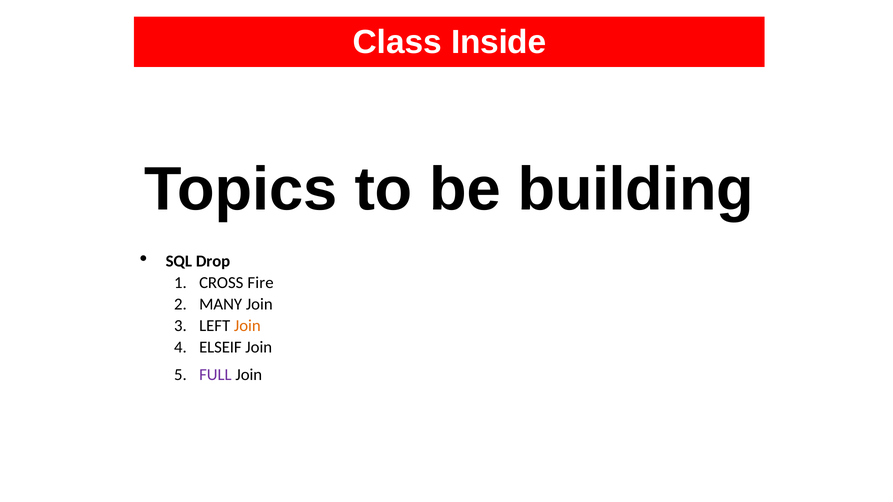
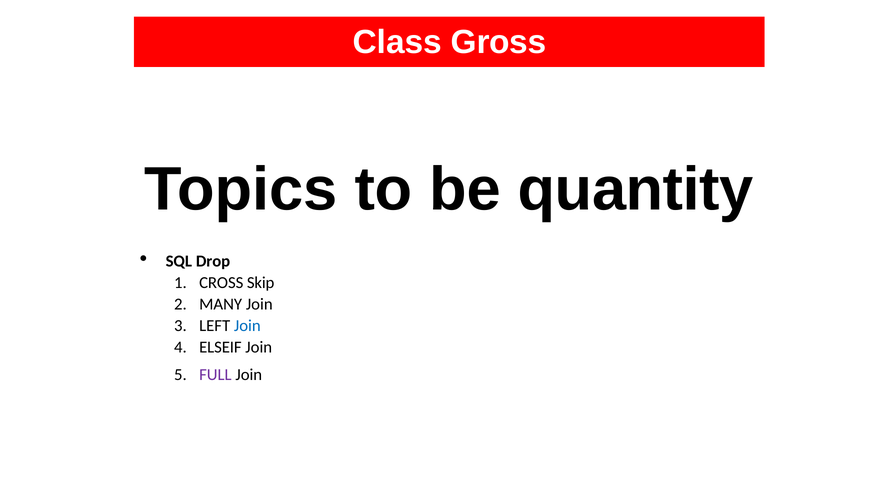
Inside: Inside -> Gross (499, 42)
building: building -> quantity (636, 190)
Fire: Fire -> Skip (261, 283)
Join colour: orange -> blue (247, 326)
